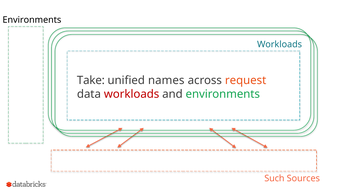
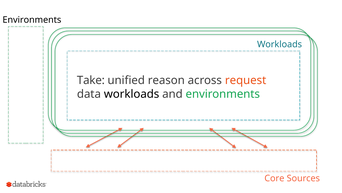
names: names -> reason (166, 80)
workloads colour: red -> black (132, 94)
Such: Such -> Core (274, 178)
